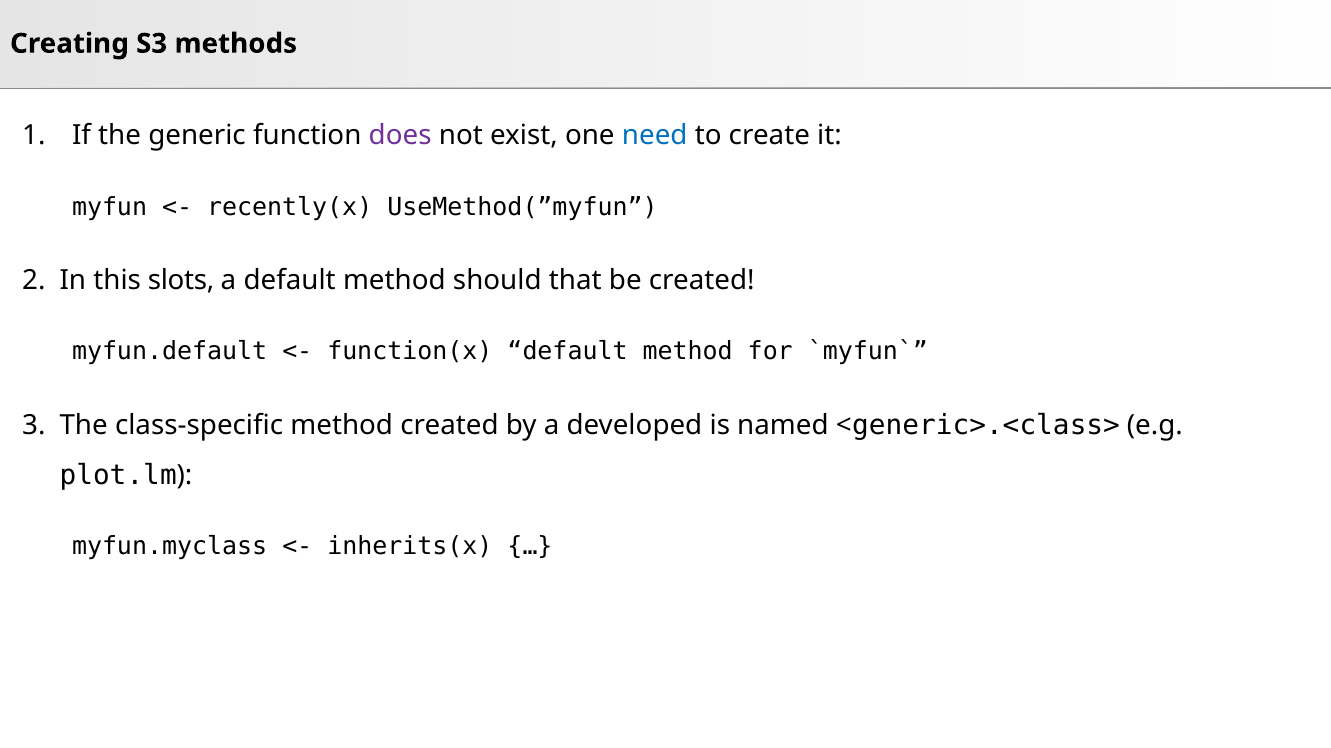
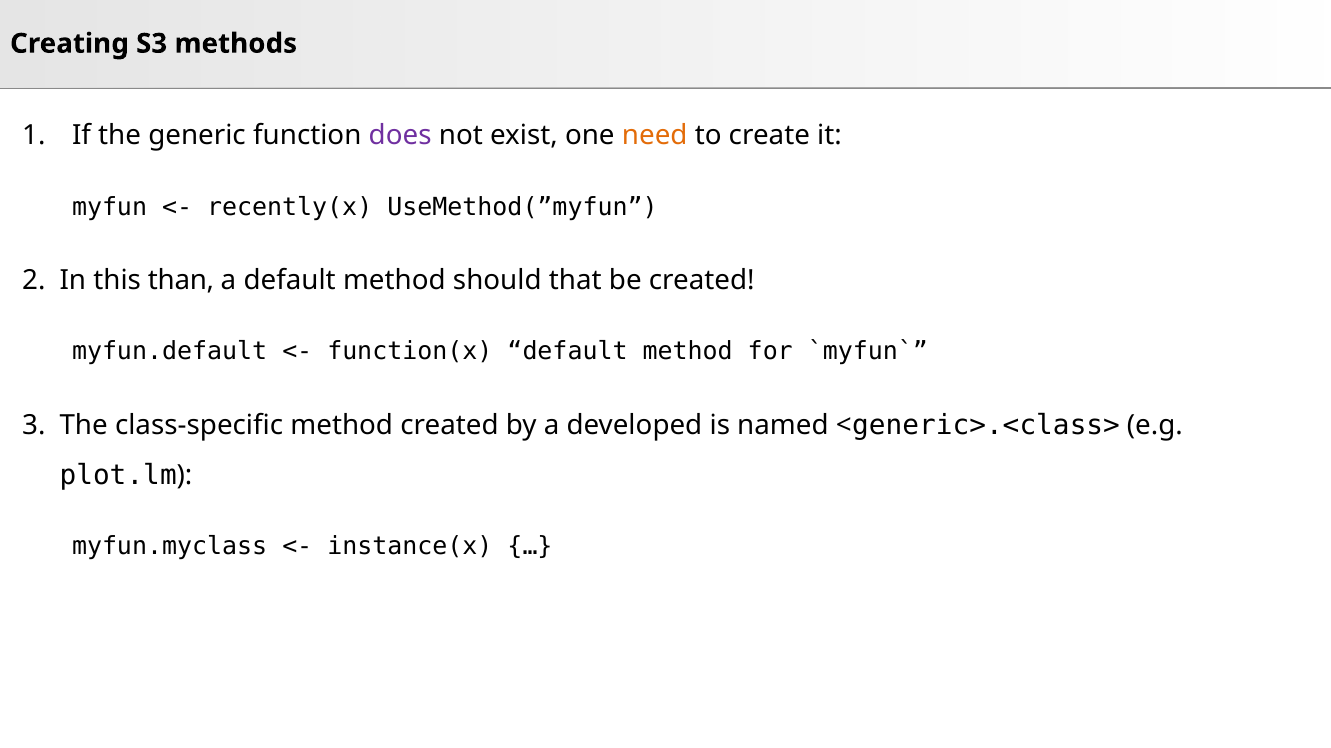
need colour: blue -> orange (655, 136)
slots: slots -> than (181, 280)
inherits(x: inherits(x -> instance(x (410, 547)
